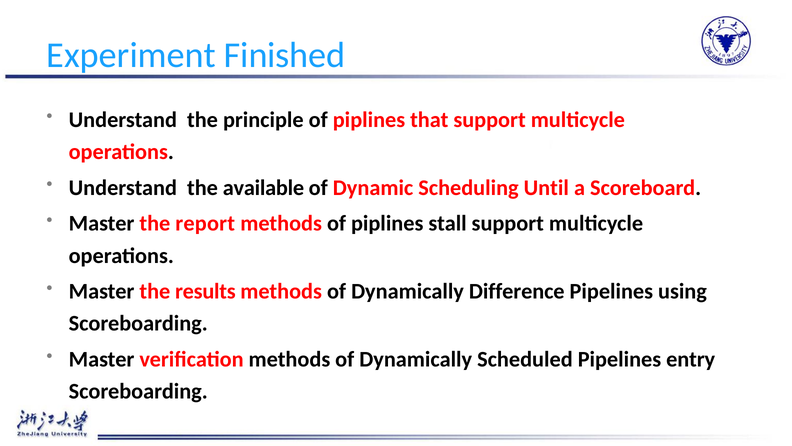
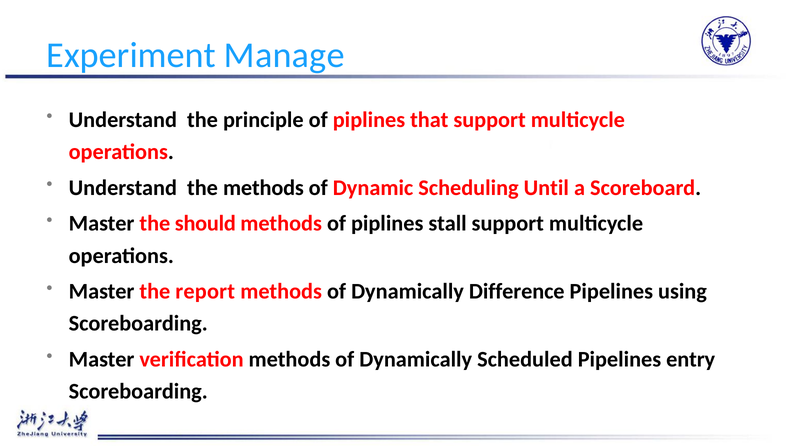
Finished: Finished -> Manage (284, 55)
the available: available -> methods (263, 188)
report: report -> should (205, 223)
results: results -> report (205, 291)
